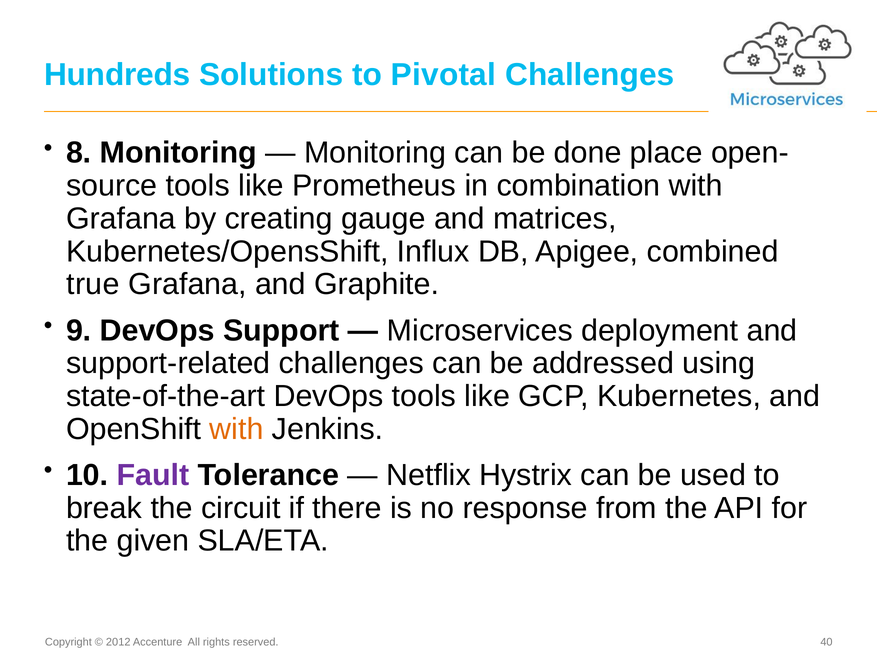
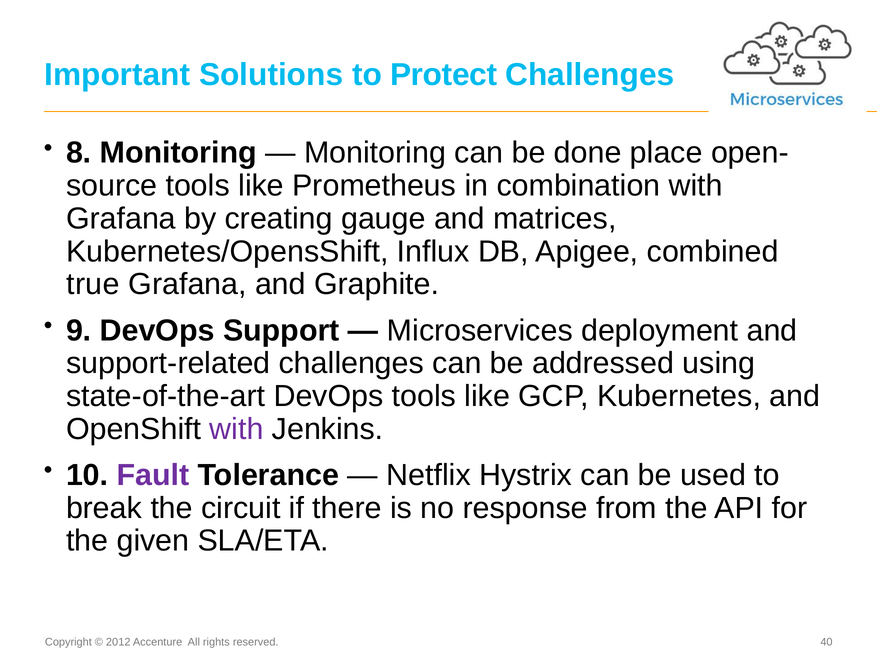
Hundreds: Hundreds -> Important (117, 75)
Pivotal: Pivotal -> Protect (444, 75)
with colour: orange -> purple (237, 429)
